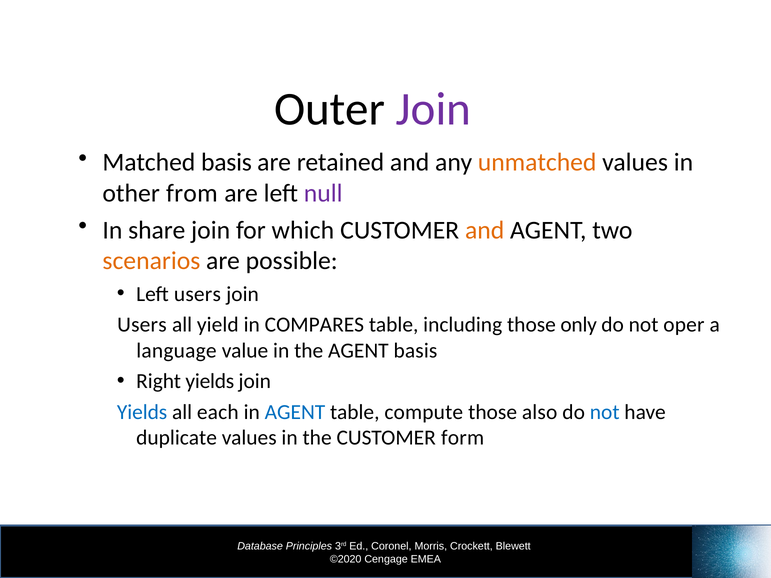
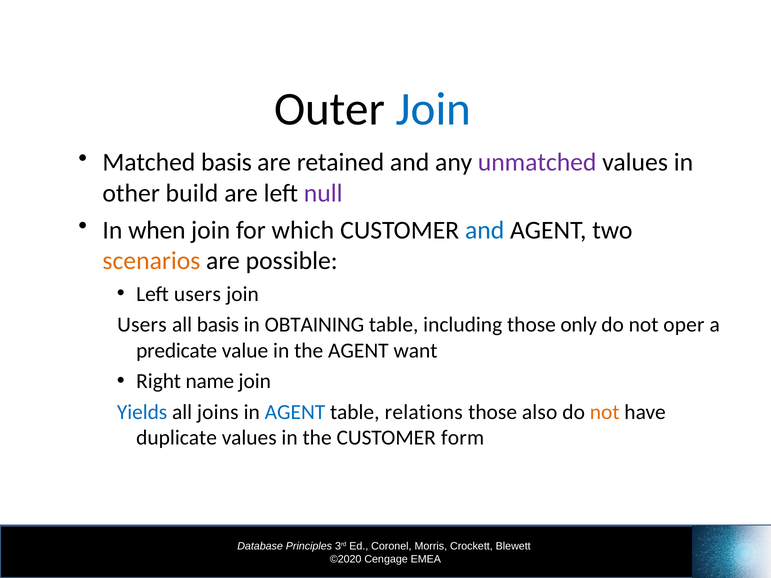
Join colour: purple -> blue (433, 109)
unmatched colour: orange -> purple (537, 162)
from: from -> build (192, 193)
share: share -> when (157, 230)
and colour: orange -> blue (485, 230)
all yield: yield -> basis (218, 325)
COMPARES: COMPARES -> OBTAINING (314, 325)
language: language -> predicate (177, 351)
AGENT basis: basis -> want (416, 351)
Right yields: yields -> name (210, 381)
each: each -> joins (218, 412)
compute: compute -> relations (424, 412)
not colour: blue -> orange (605, 412)
